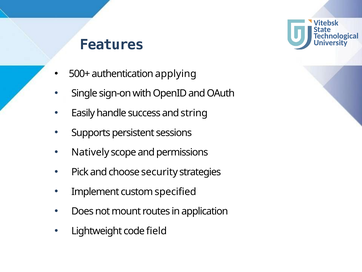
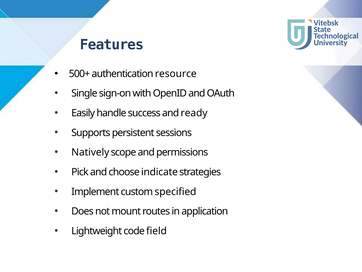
applying: applying -> resource (176, 74)
string: string -> ready (194, 113)
security: security -> indicate (159, 172)
